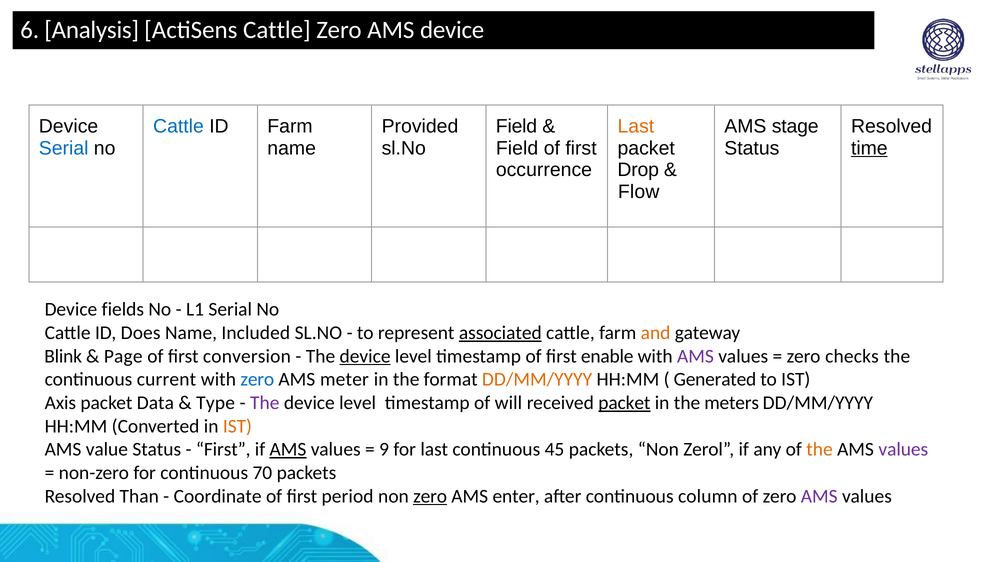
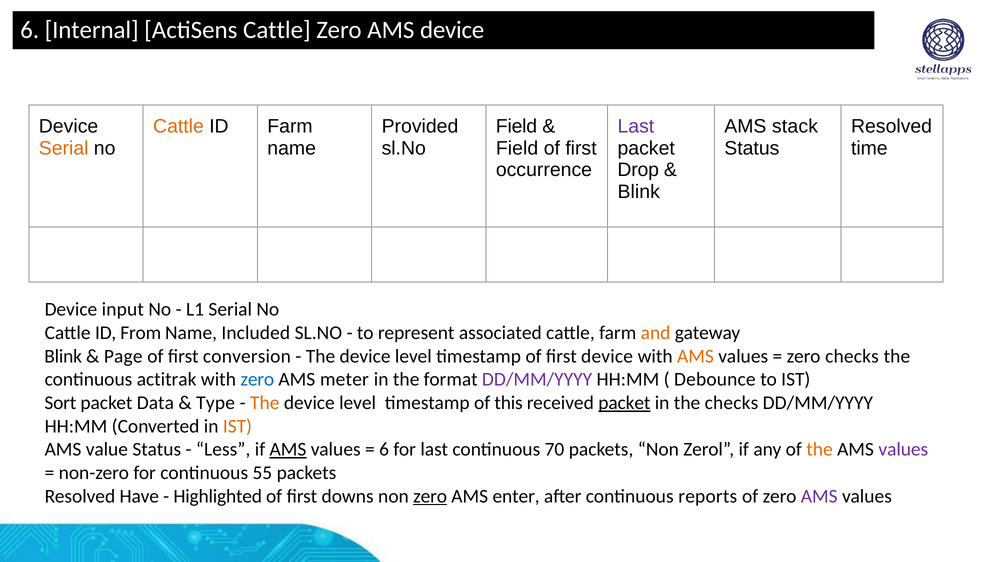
Analysis: Analysis -> Internal (92, 30)
Cattle colour: blue -> orange (178, 126)
Last colour: orange -> purple (636, 126)
stage: stage -> stack (795, 126)
Serial colour: blue -> orange (64, 148)
time underline: present -> none (869, 148)
Flow: Flow -> Blink (639, 192)
fields: fields -> input (123, 309)
Does: Does -> From (141, 333)
associated underline: present -> none (500, 333)
device underline: present -> none (365, 356)
first enable: enable -> device (607, 356)
AMS colour: purple -> orange (695, 356)
current: current -> actitrak (167, 379)
DD/MM/YYYY colour: orange -> purple (537, 379)
Generated: Generated -> Debounce (715, 379)
Axis: Axis -> Sort (60, 403)
The colour: purple -> orange (265, 403)
will: will -> this (509, 403)
the meters: meters -> checks (731, 403)
First: First -> Less (223, 449)
9: 9 -> 6 (384, 449)
45: 45 -> 70 (554, 449)
70: 70 -> 55 (262, 473)
Than: Than -> Have (139, 496)
Coordinate: Coordinate -> Highlighted (218, 496)
period: period -> downs (348, 496)
column: column -> reports (708, 496)
